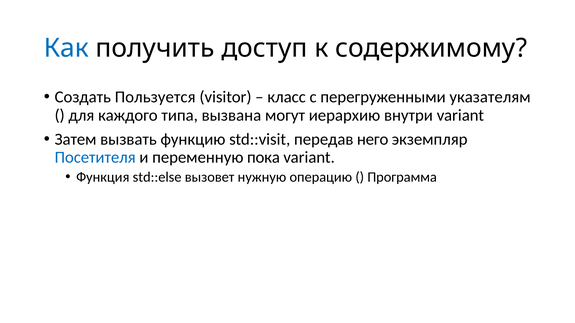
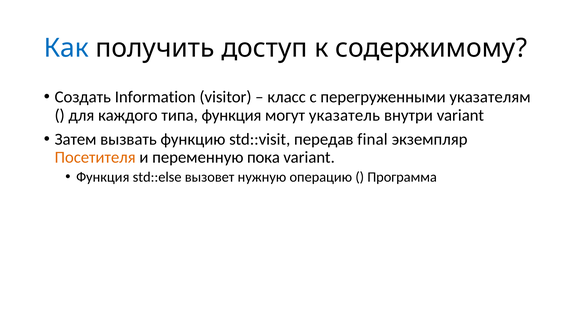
Пользуется: Пользуется -> Information (155, 97)
типа вызвана: вызвана -> функция (232, 115)
иерархию: иерархию -> указатель (344, 115)
него: него -> final (372, 139)
Посетителя colour: blue -> orange (95, 158)
